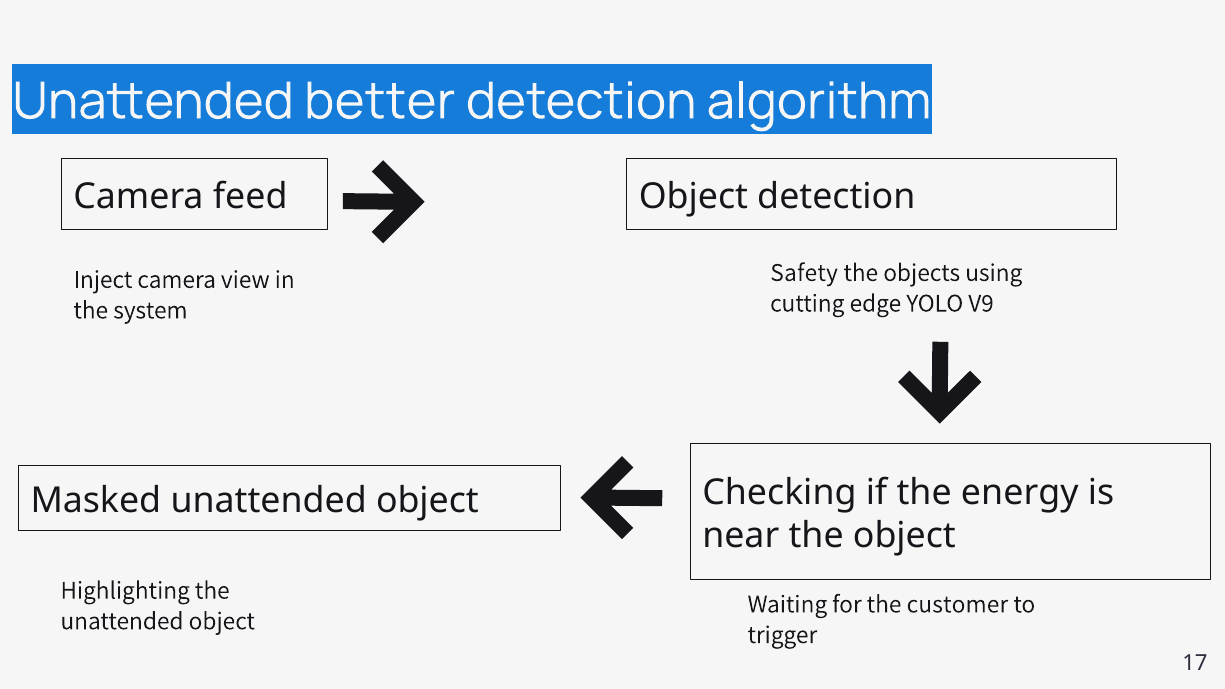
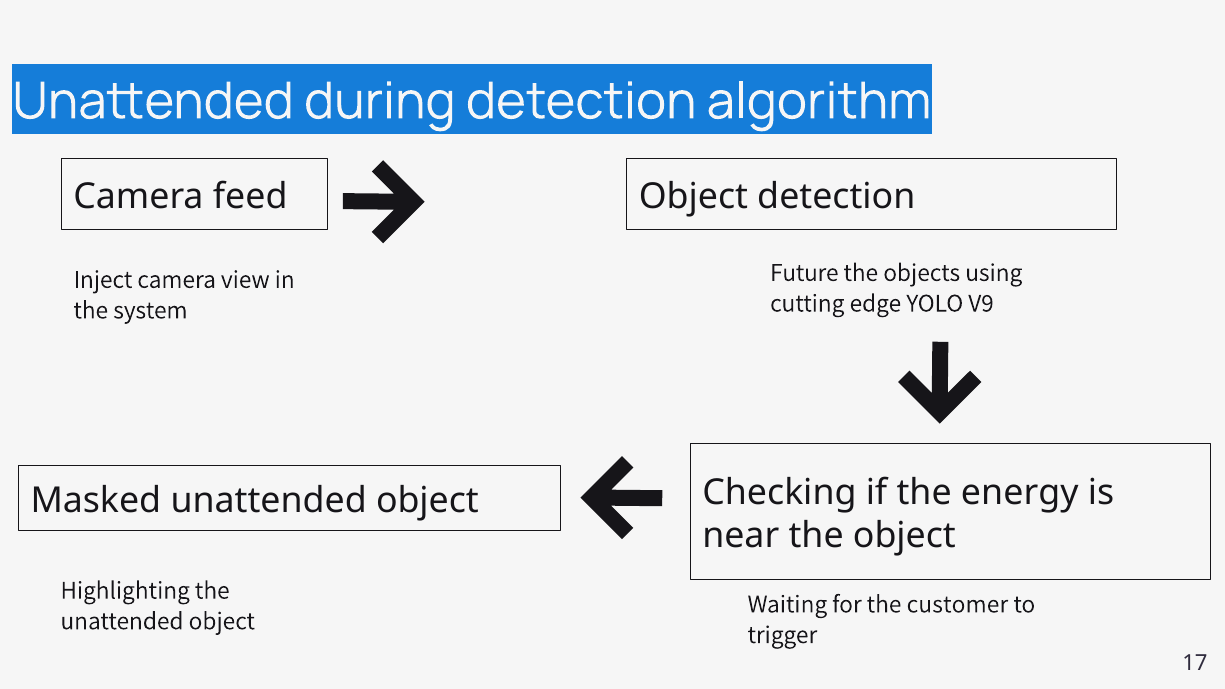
better: better -> during (380, 102)
Safety: Safety -> Future (804, 273)
